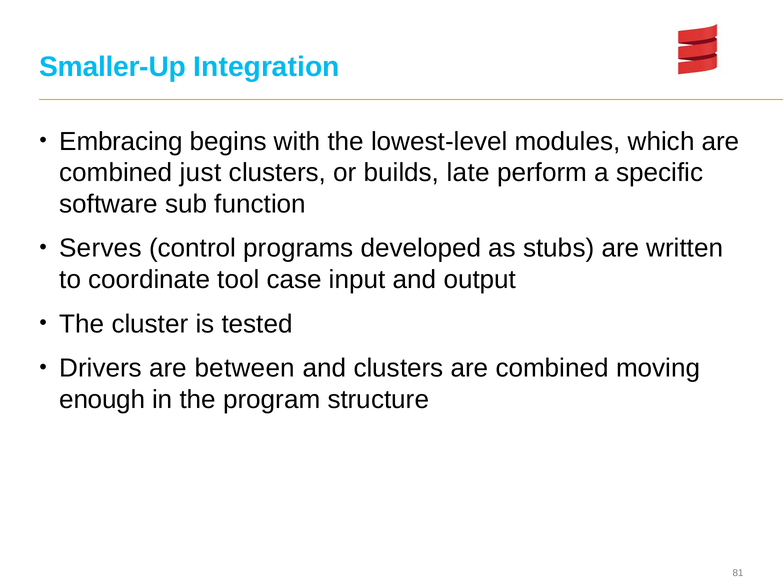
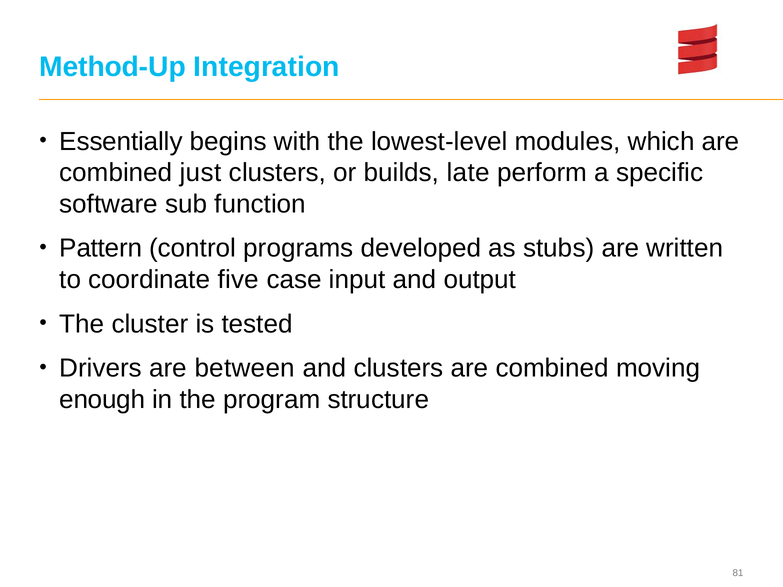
Smaller-Up: Smaller-Up -> Method-Up (113, 67)
Embracing: Embracing -> Essentially (121, 141)
Serves: Serves -> Pattern (101, 248)
tool: tool -> five (238, 280)
